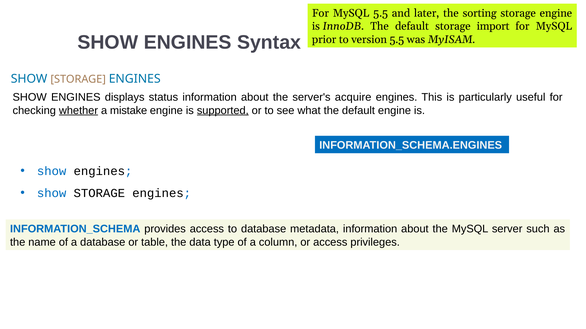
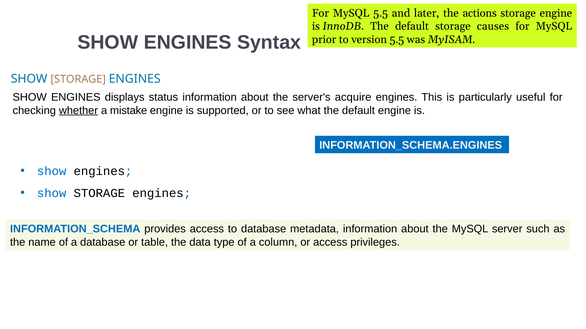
sorting: sorting -> actions (480, 13)
import: import -> causes (493, 26)
supported underline: present -> none (223, 111)
